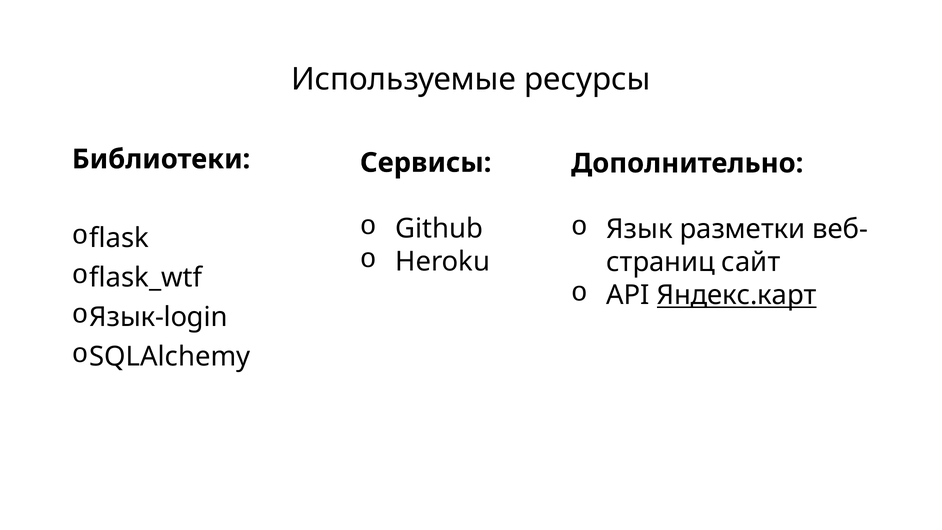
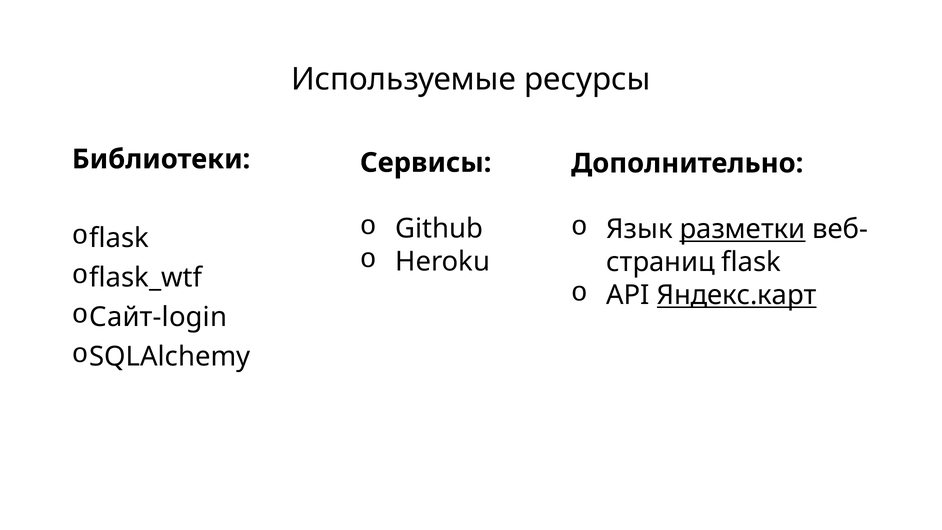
разметки underline: none -> present (742, 229)
сайт: сайт -> flask (751, 262)
Язык-login: Язык-login -> Сайт-login (158, 317)
